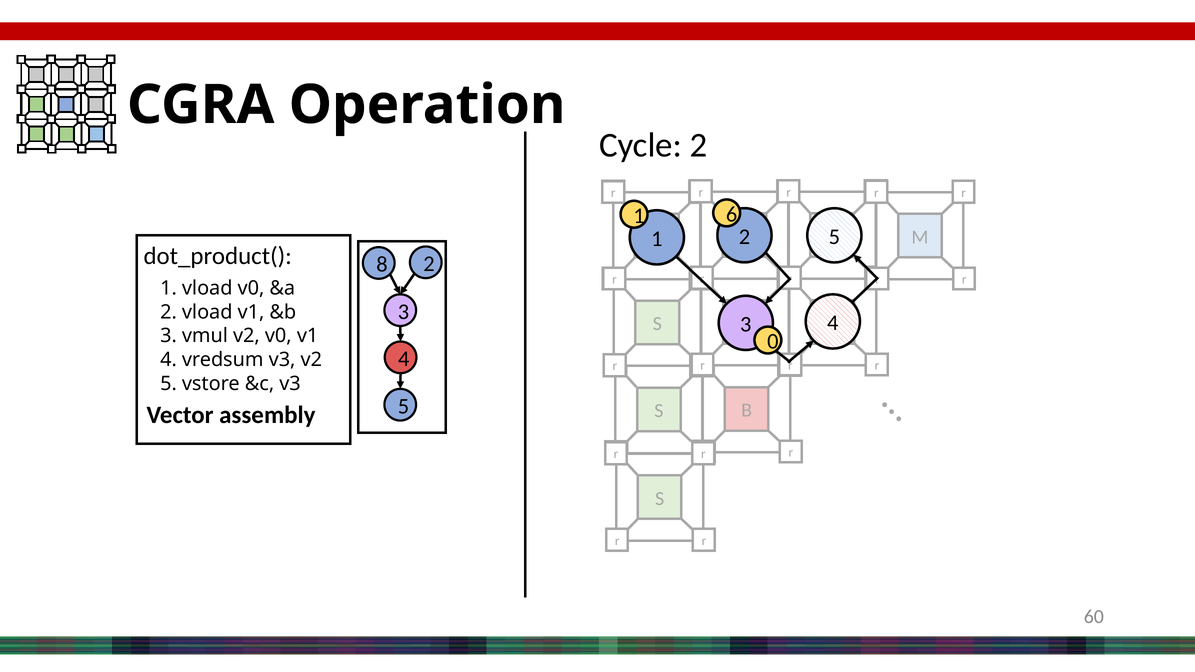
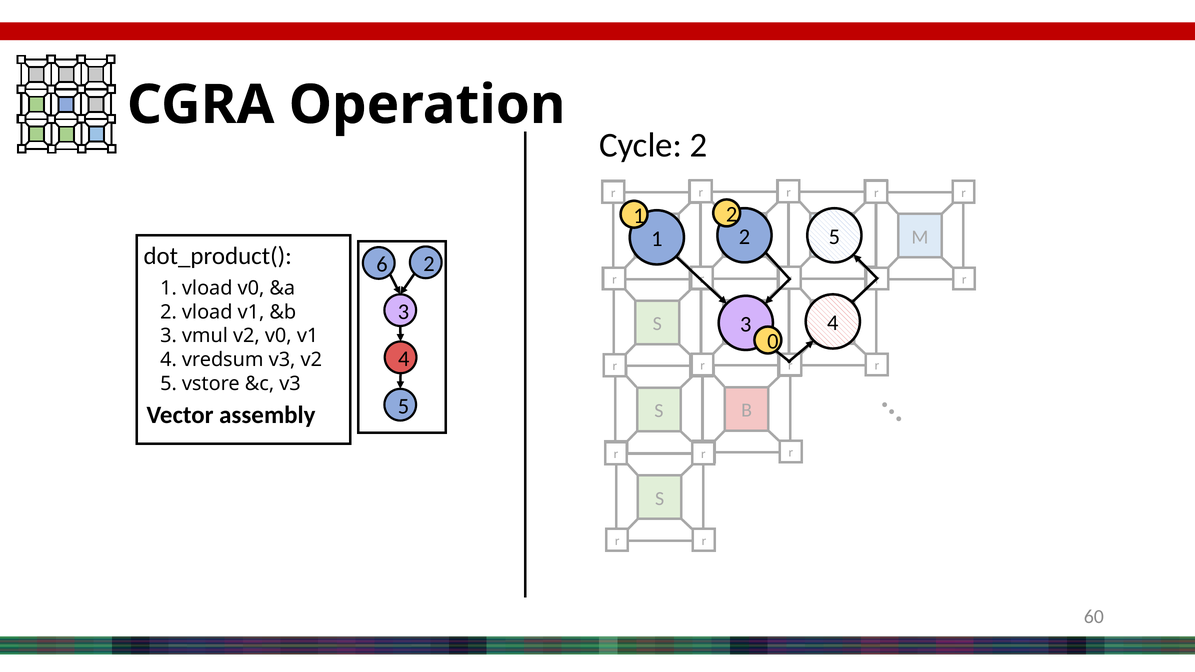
6: 6 -> 2 (732, 214)
8: 8 -> 6 (382, 265)
